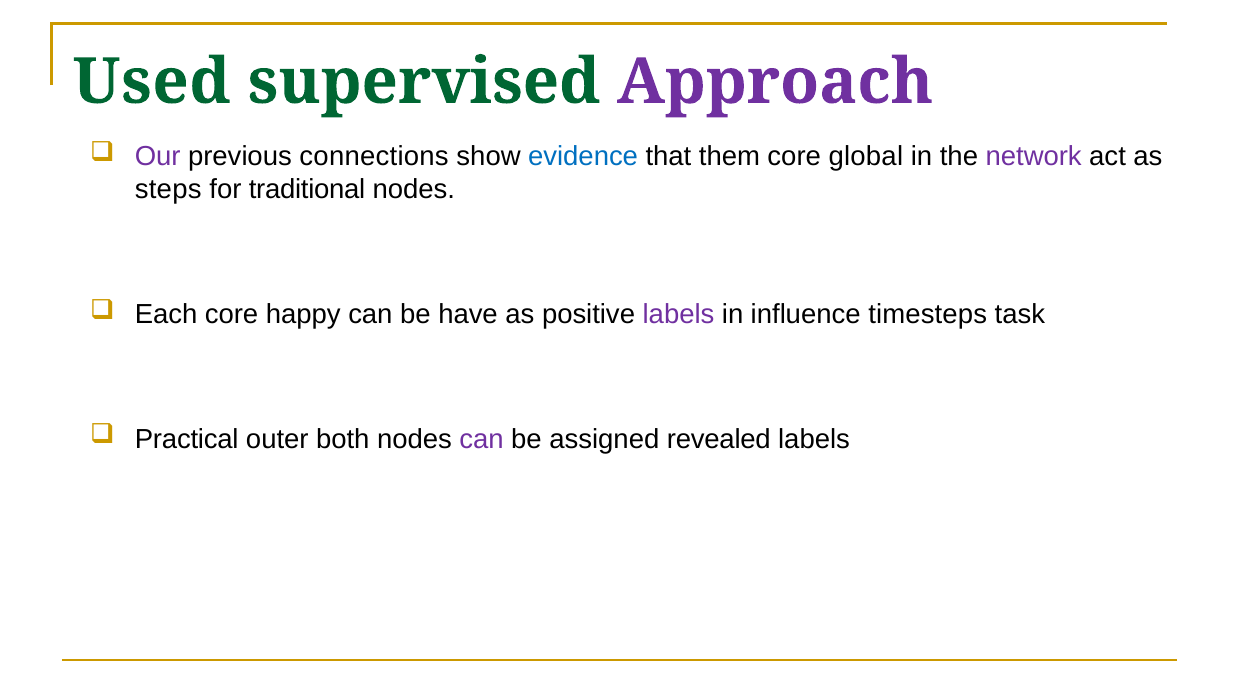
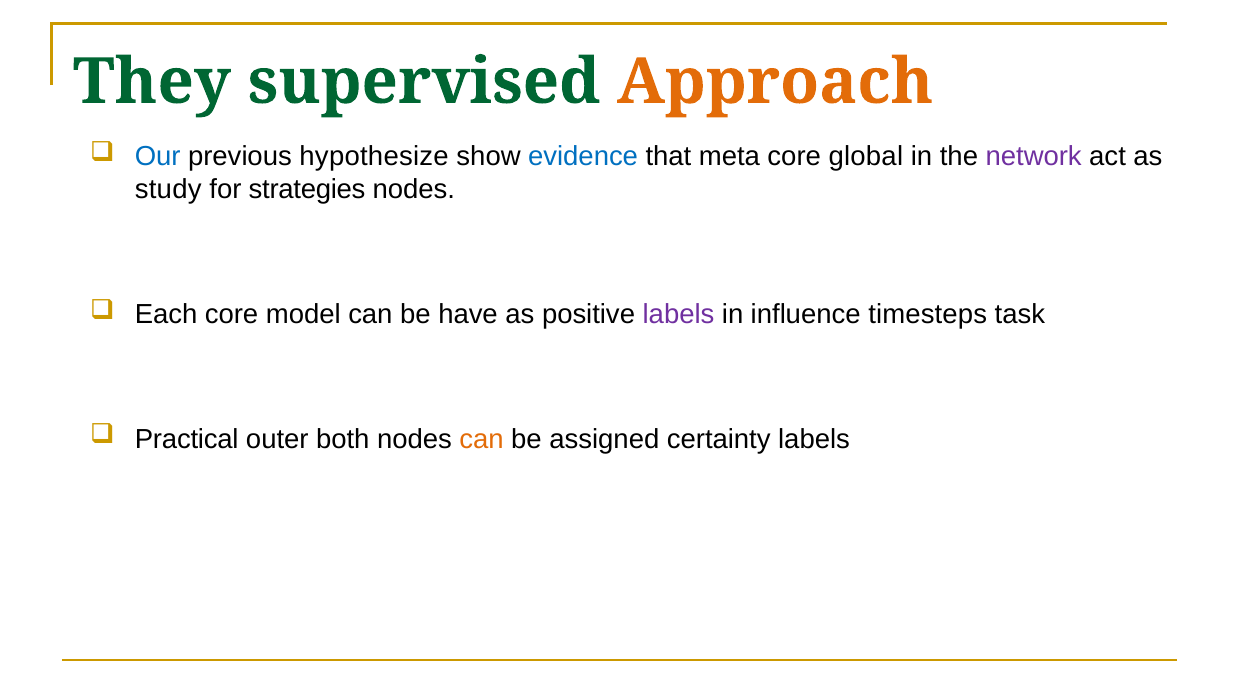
Used: Used -> They (152, 82)
Approach colour: purple -> orange (775, 82)
Our colour: purple -> blue (158, 157)
connections: connections -> hypothesize (374, 157)
them: them -> meta (729, 157)
steps: steps -> study (168, 190)
traditional: traditional -> strategies (307, 190)
happy: happy -> model (303, 315)
can colour: purple -> orange (482, 439)
revealed: revealed -> certainty (719, 439)
